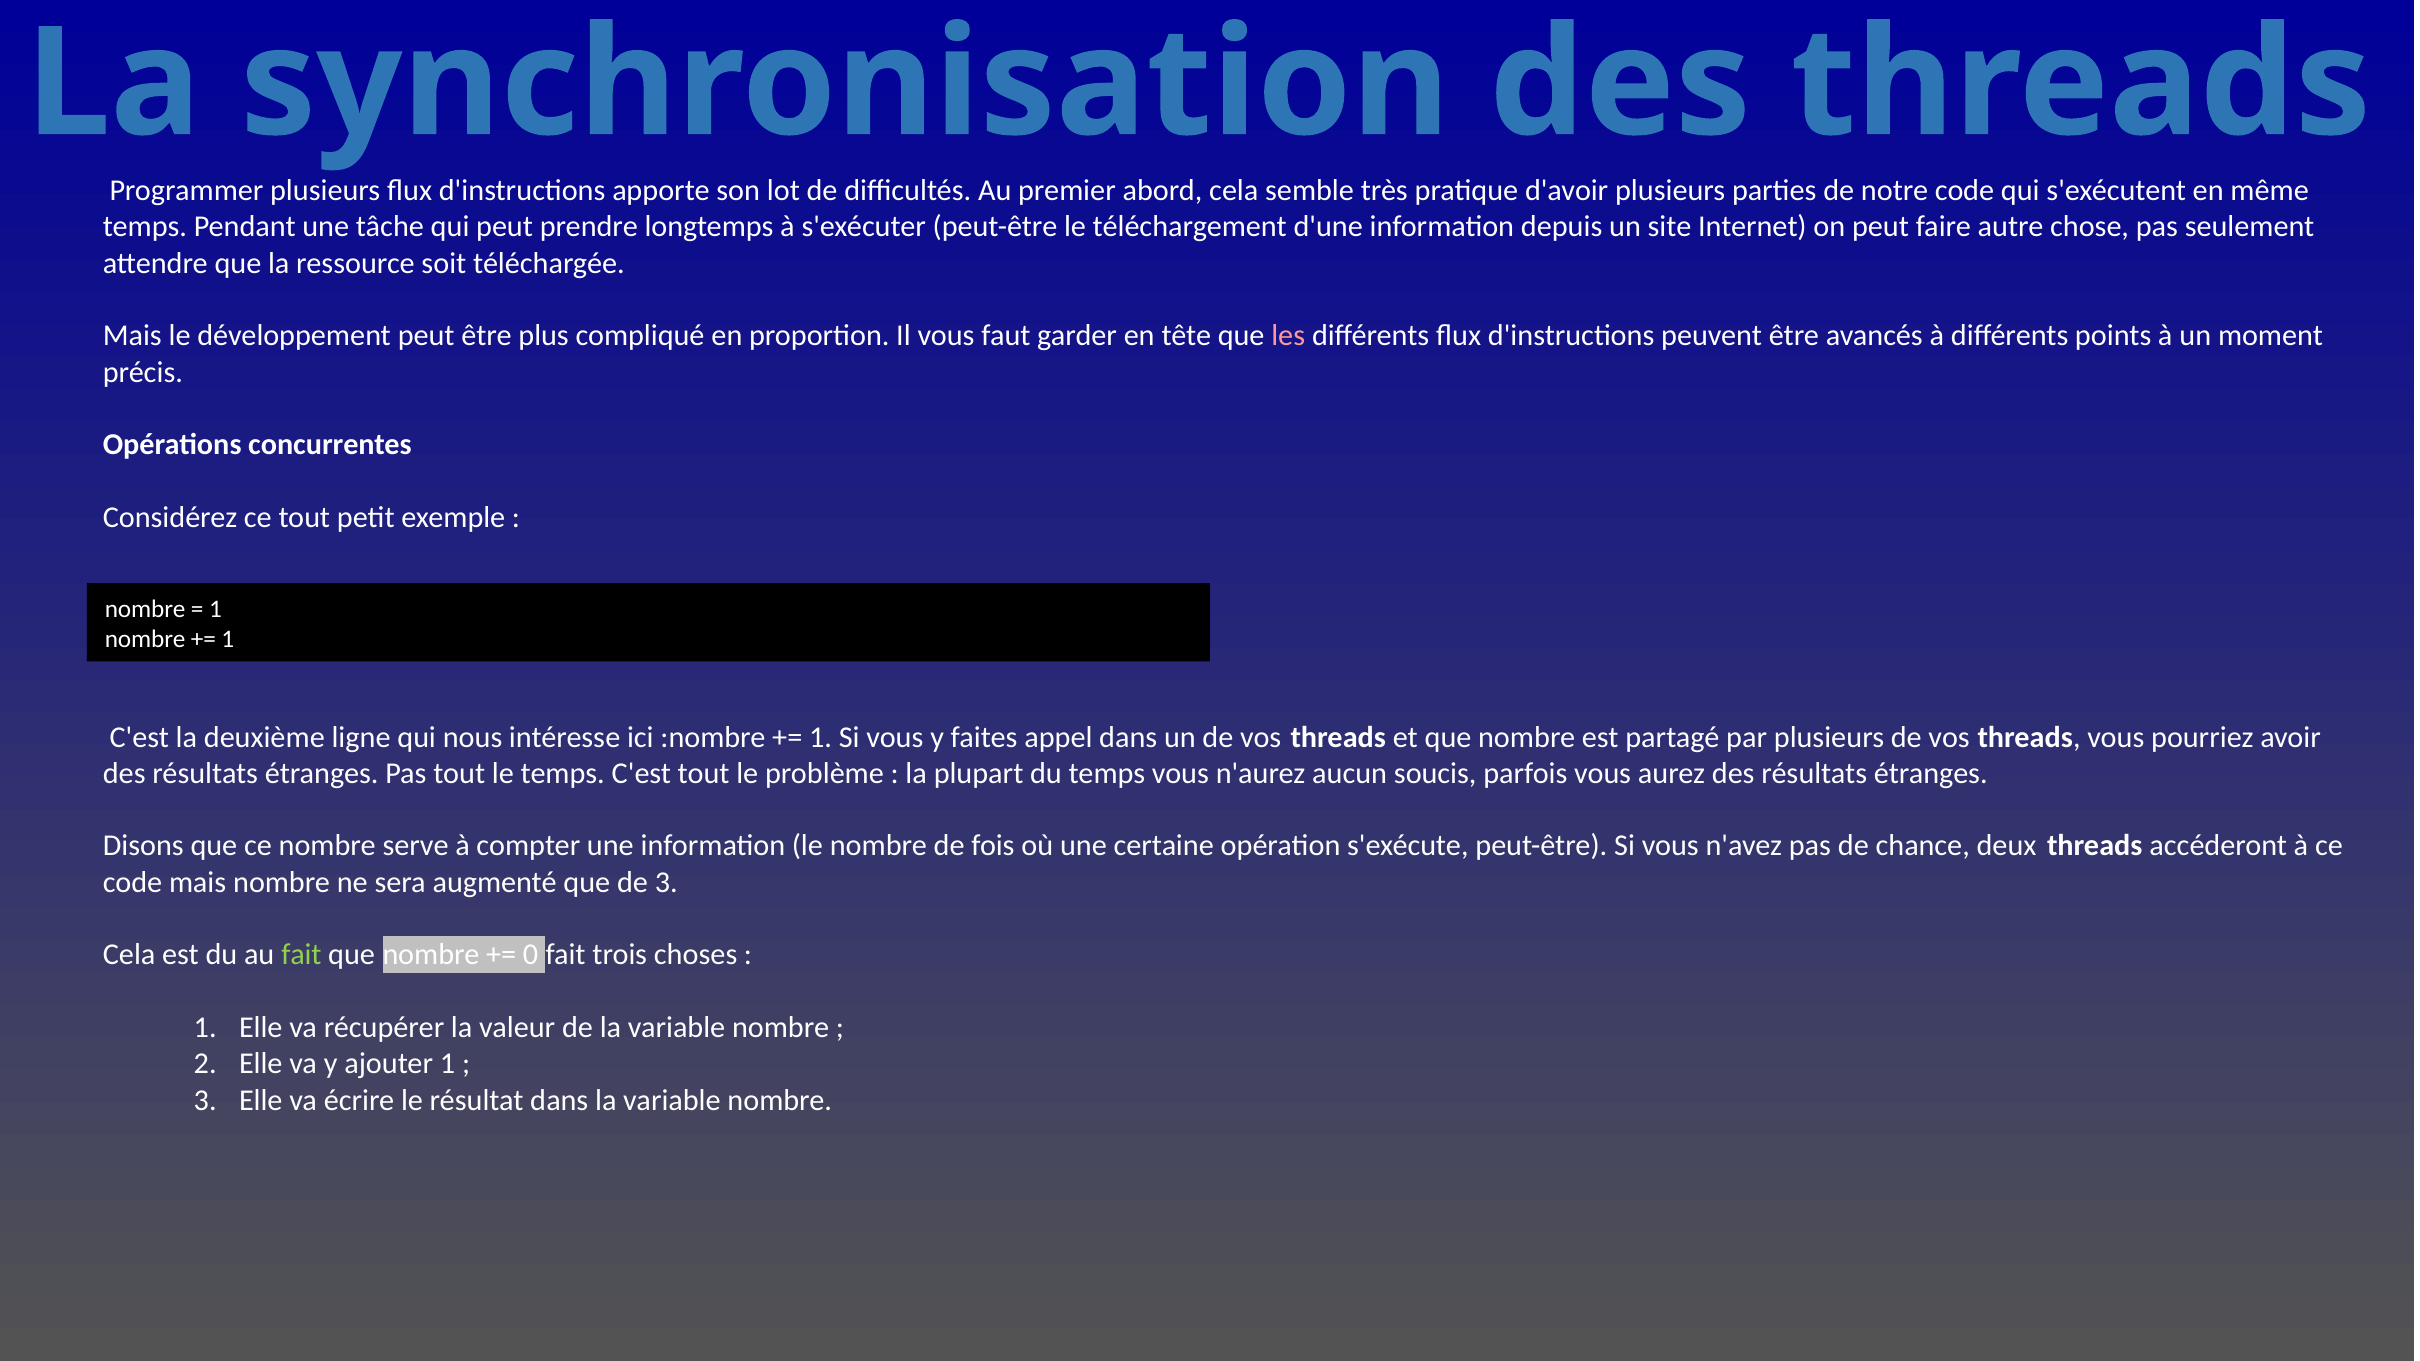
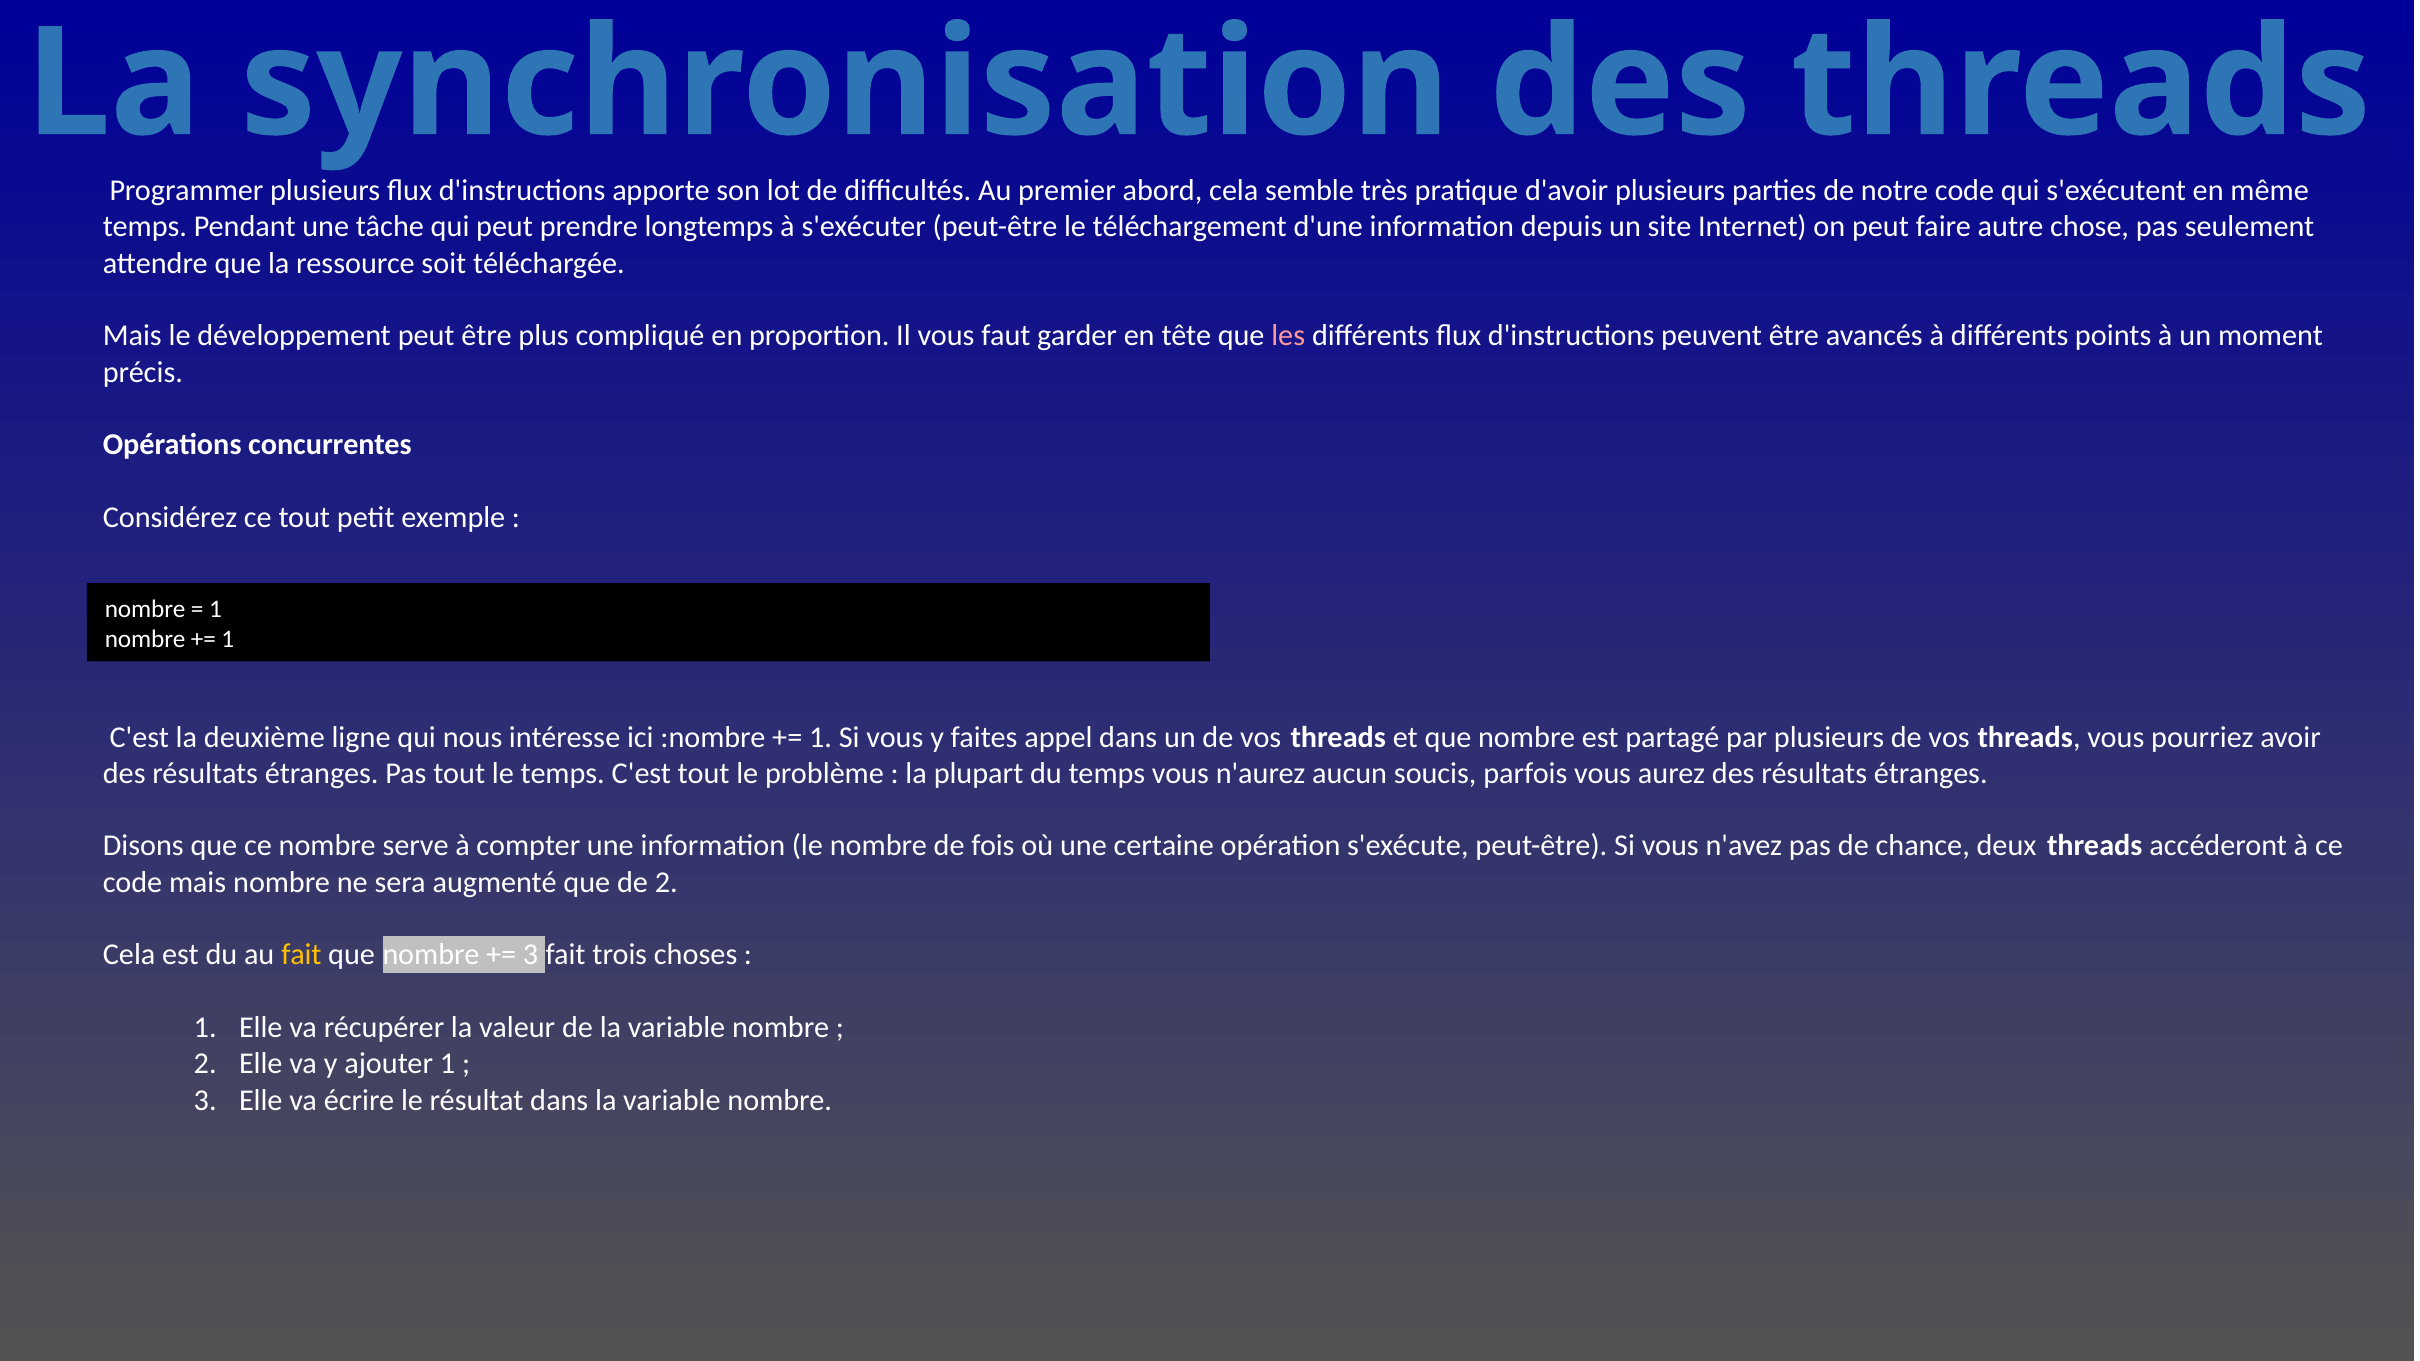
de 3: 3 -> 2 (666, 882)
fait colour: light green -> yellow (301, 955)
0: 0 -> 3 (531, 955)
